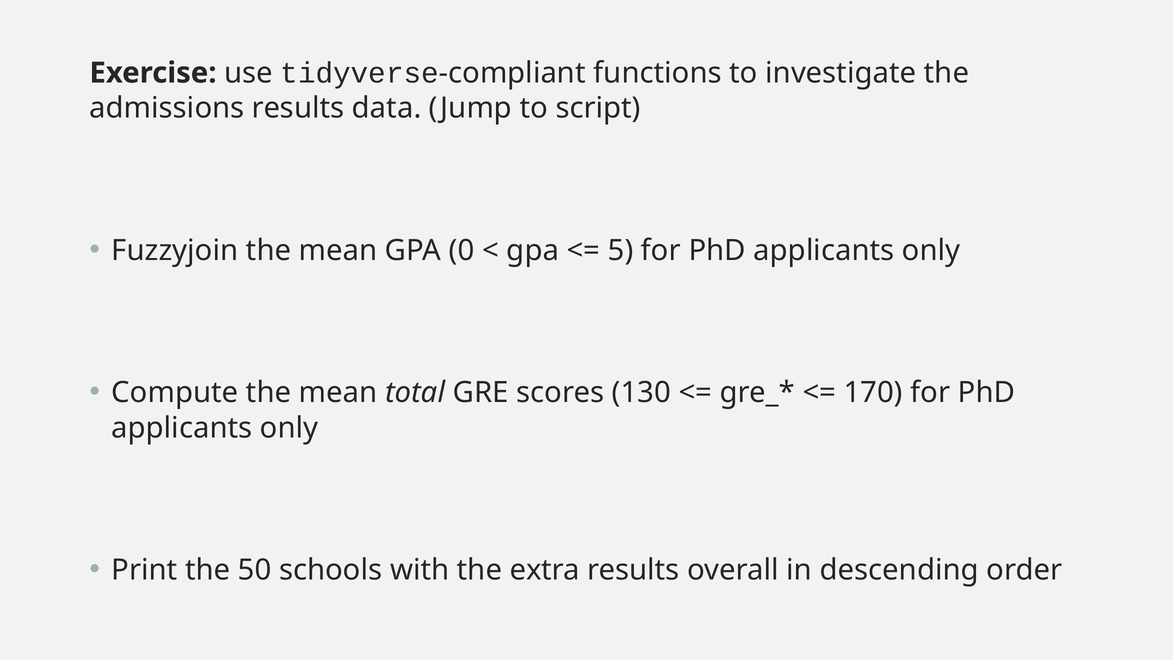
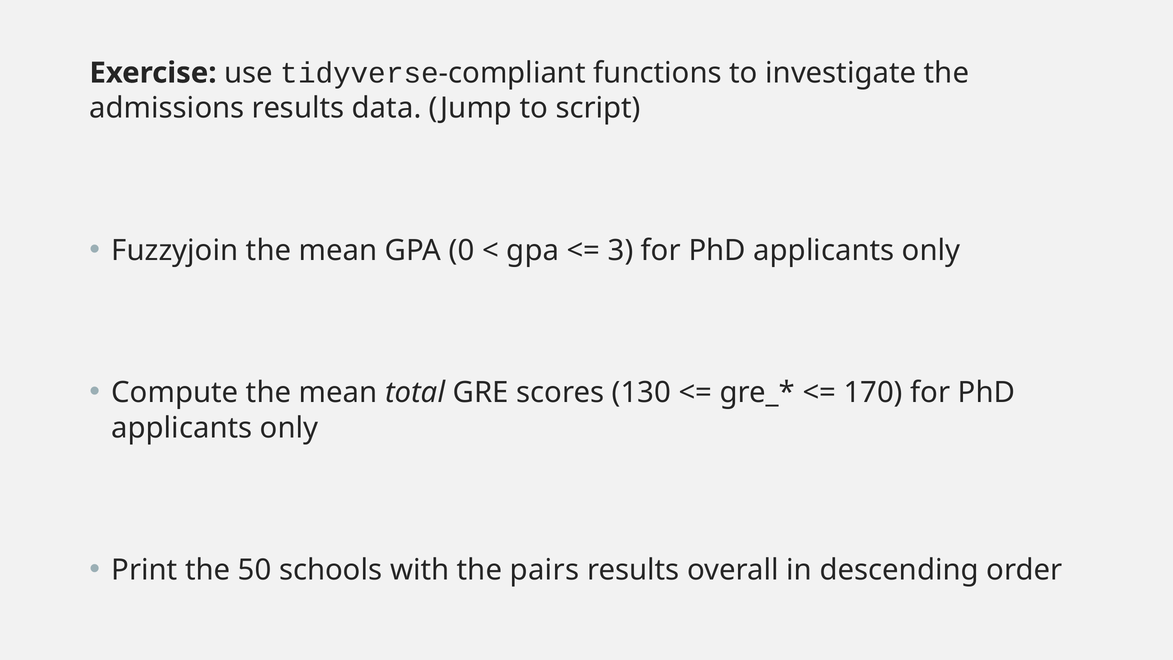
5: 5 -> 3 (621, 250)
extra: extra -> pairs (545, 570)
